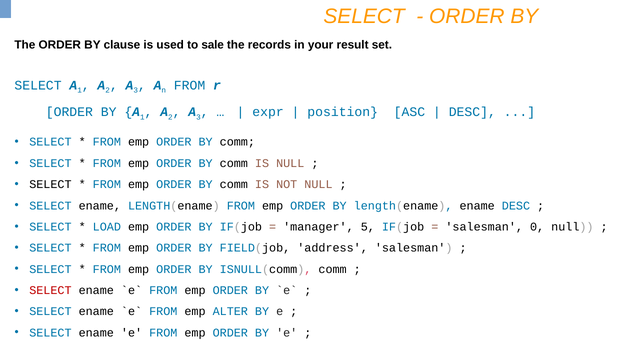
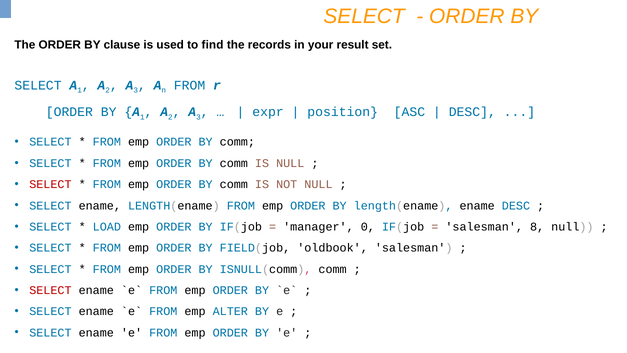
sale: sale -> find (213, 45)
SELECT colour: black -> red (50, 184)
5: 5 -> 0 (368, 227)
0: 0 -> 8 (537, 227)
address: address -> oldbook (333, 248)
